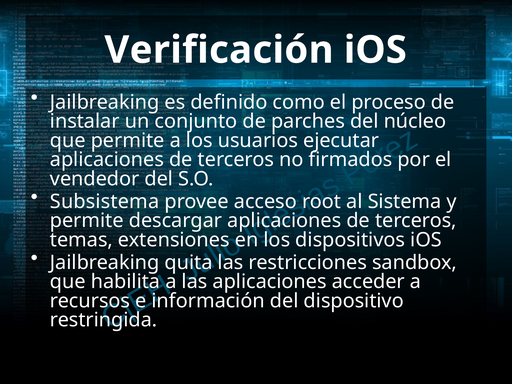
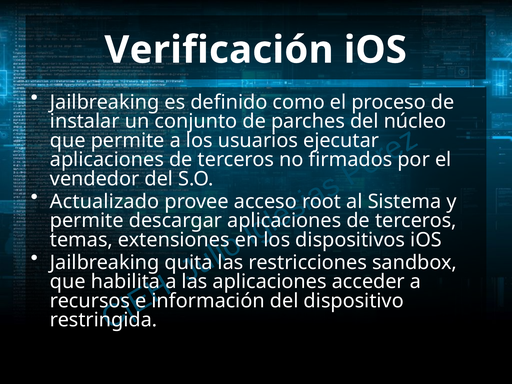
Subsistema: Subsistema -> Actualizado (105, 202)
